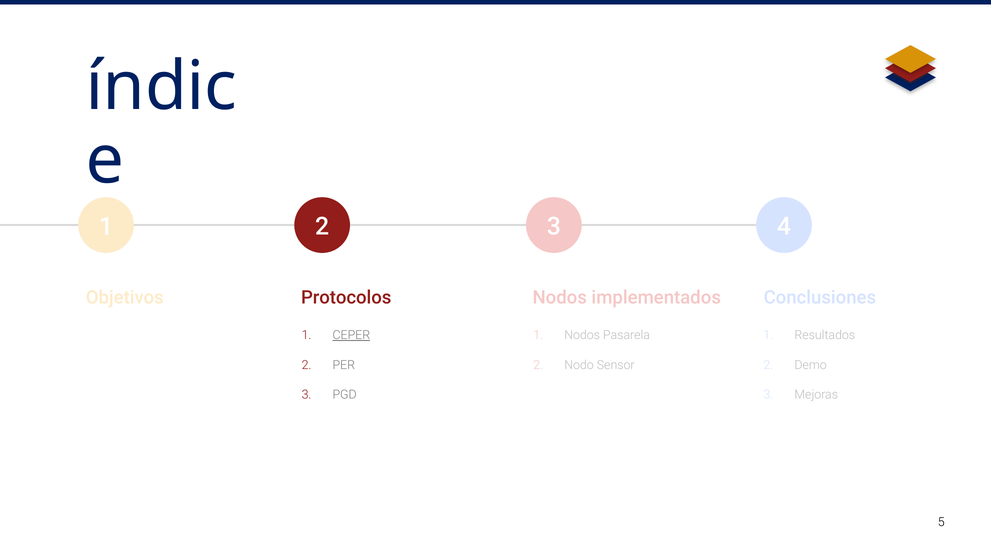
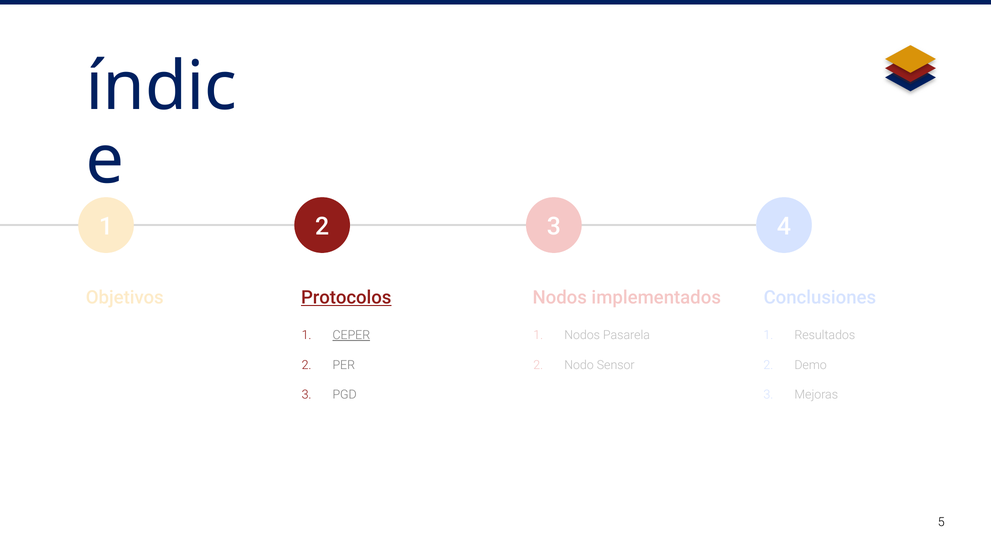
Protocolos underline: none -> present (346, 297)
